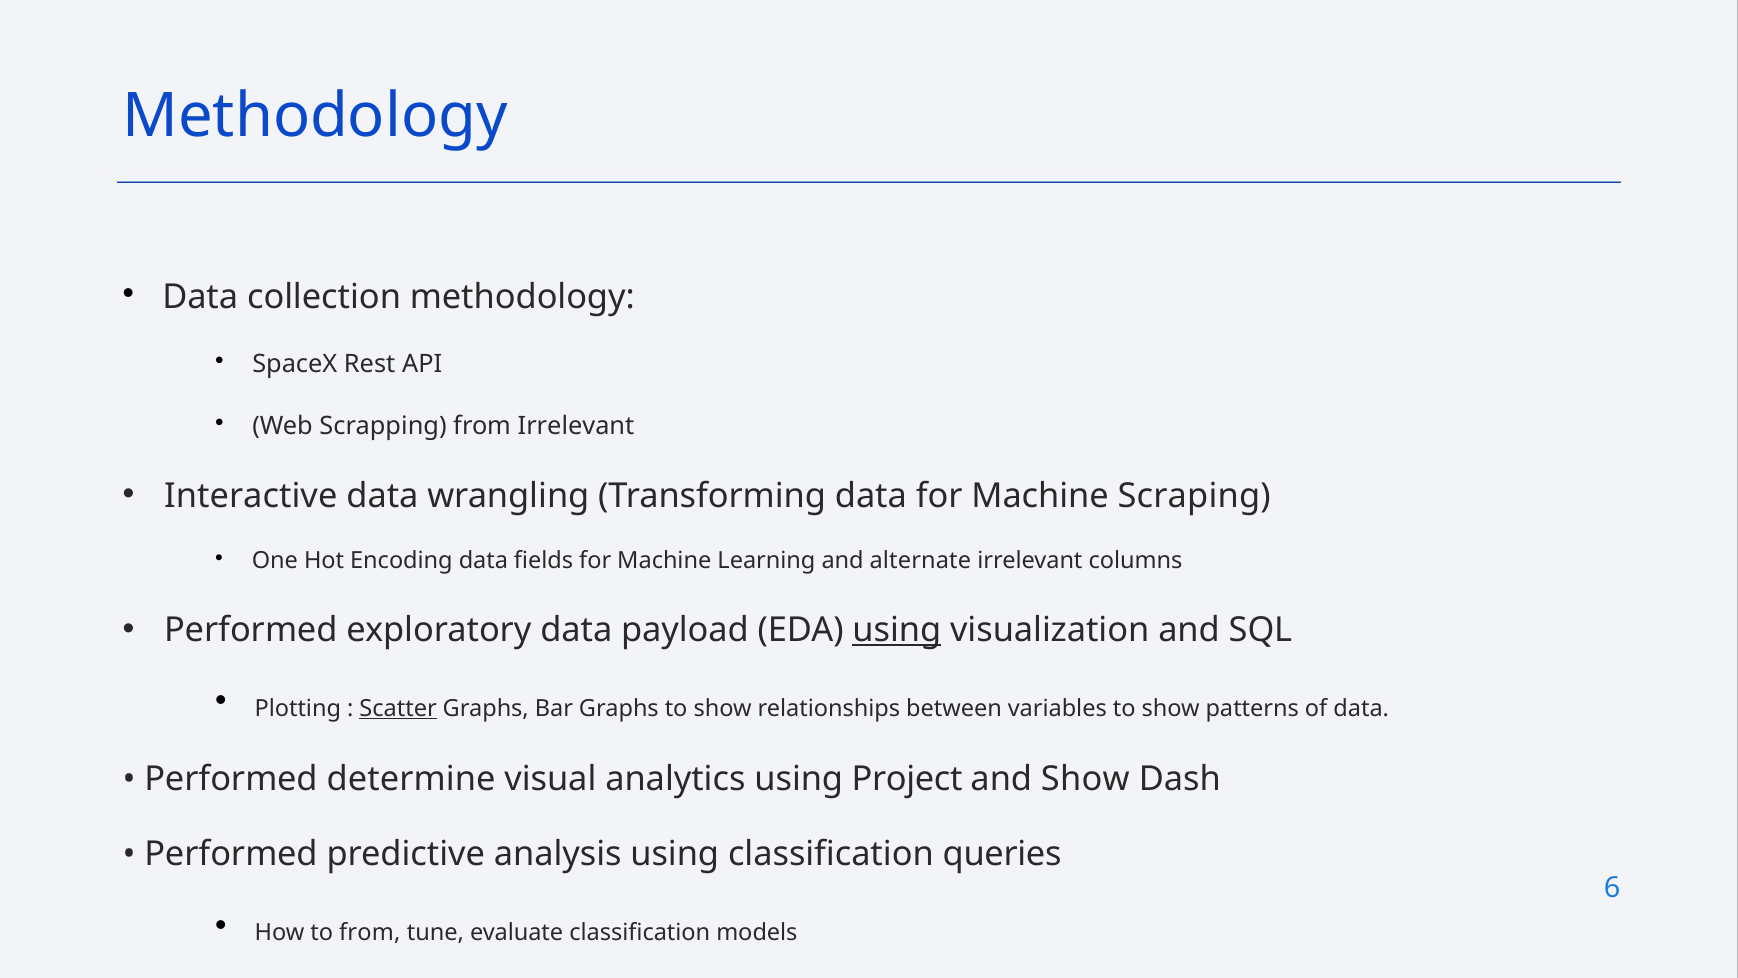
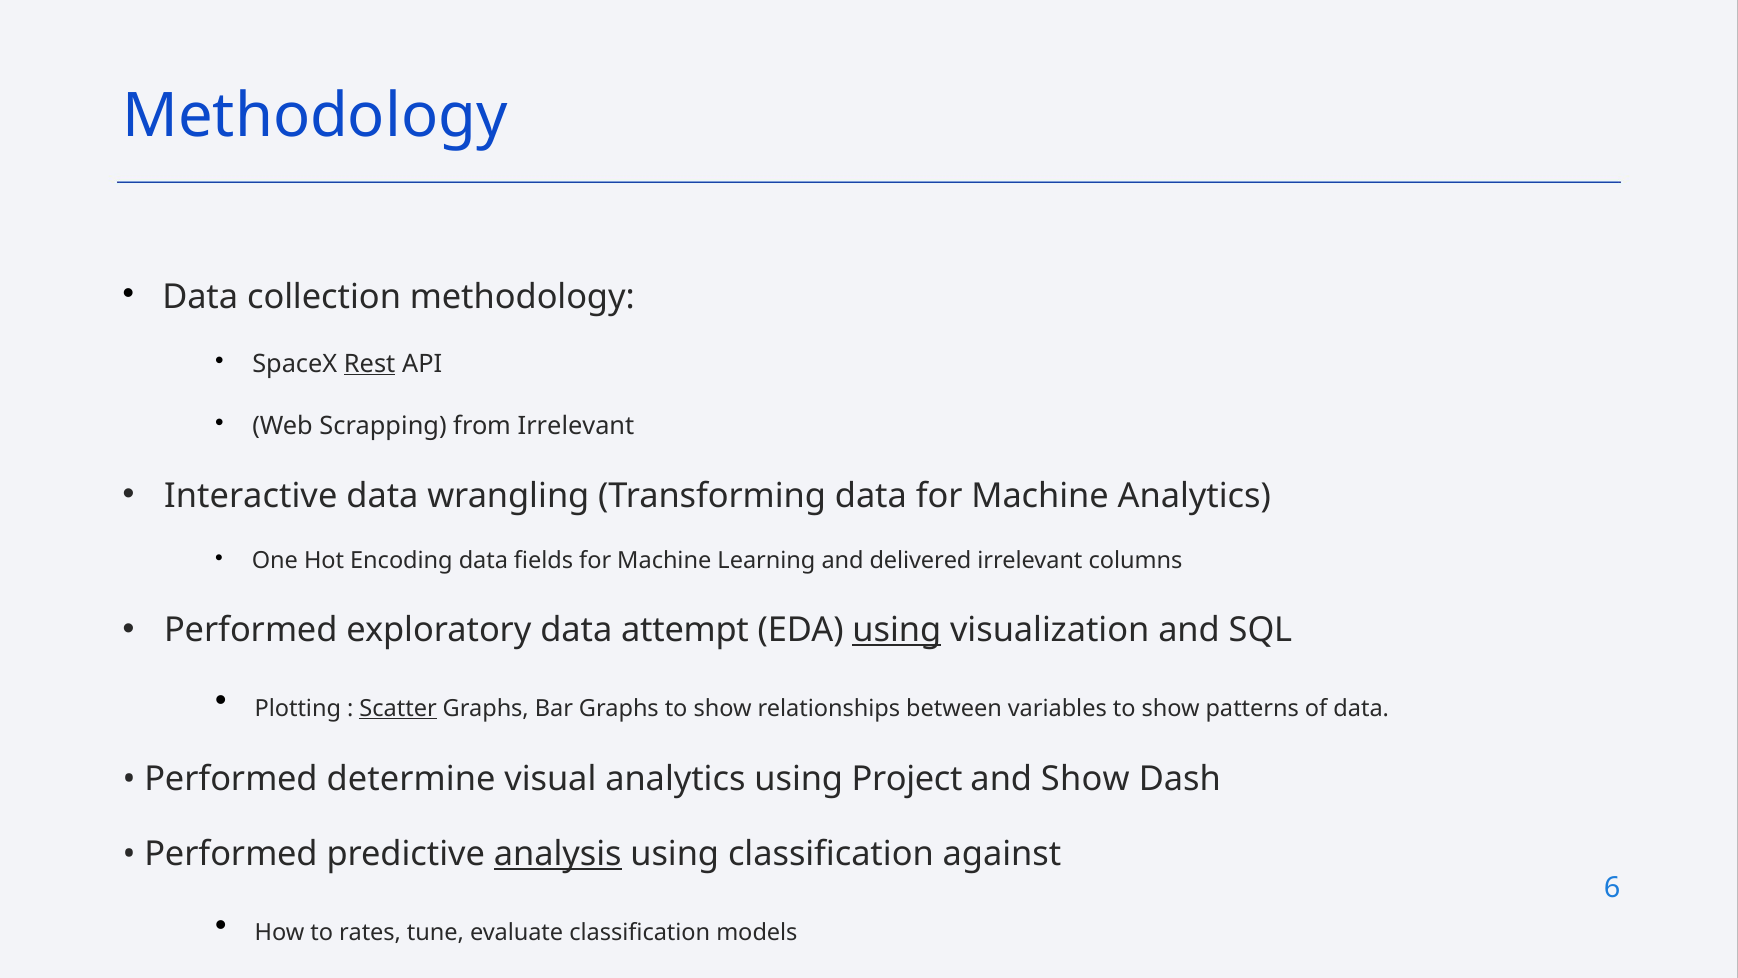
Rest underline: none -> present (370, 364)
Machine Scraping: Scraping -> Analytics (1194, 496)
alternate: alternate -> delivered (920, 561)
payload: payload -> attempt (685, 630)
analysis underline: none -> present (558, 854)
queries: queries -> against (1002, 854)
to from: from -> rates (370, 932)
